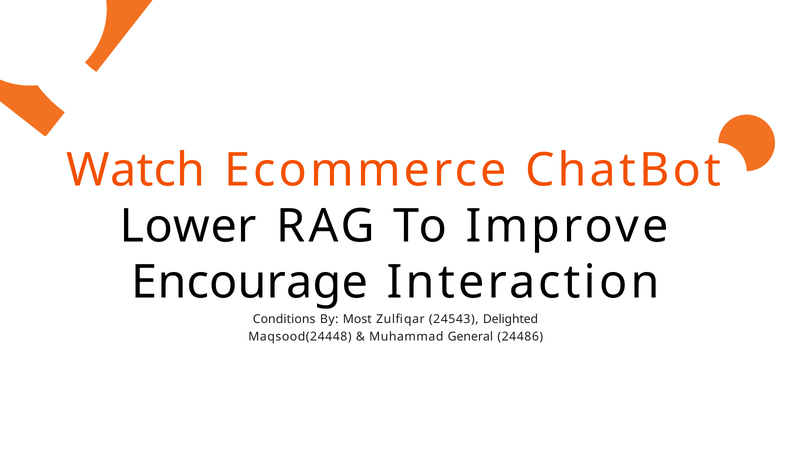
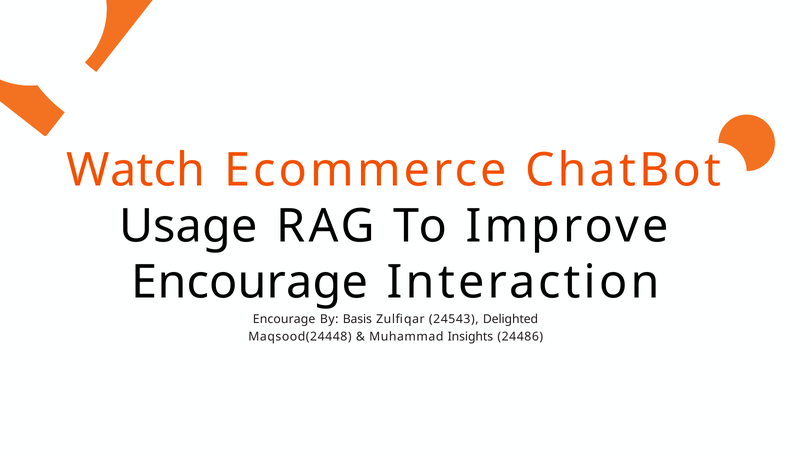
Lower: Lower -> Usage (188, 227)
Conditions: Conditions -> Encourage (284, 320)
Most: Most -> Basis (357, 320)
General: General -> Insights (470, 337)
